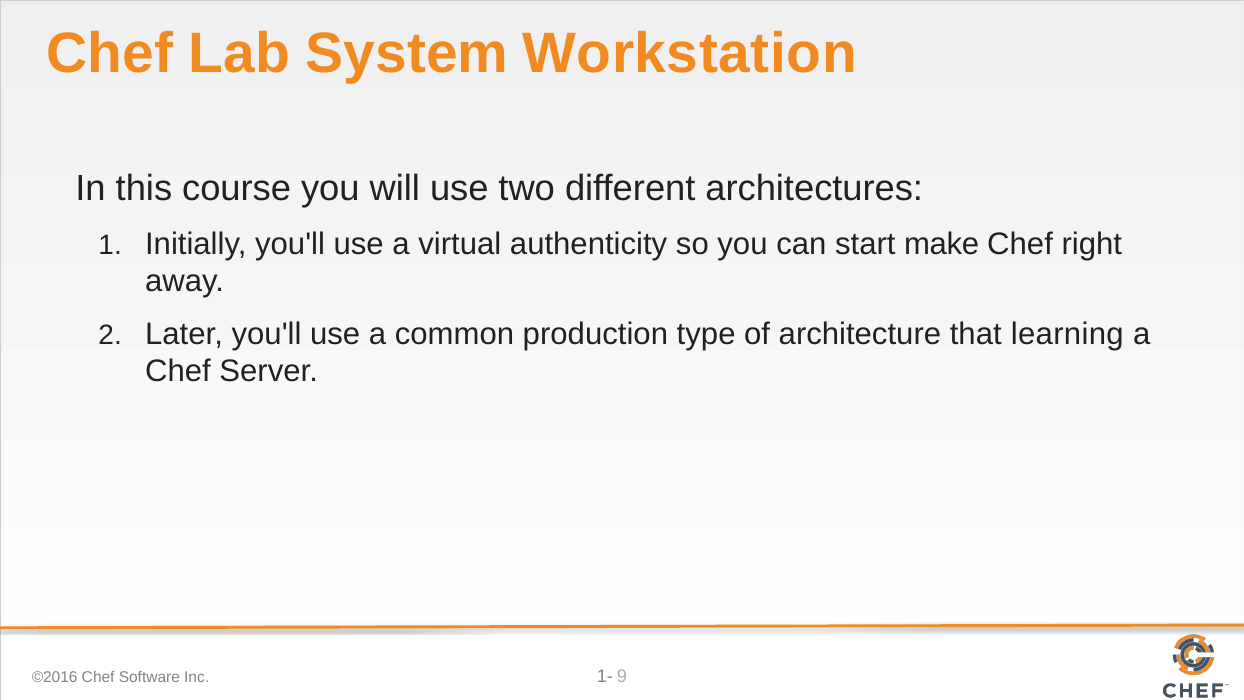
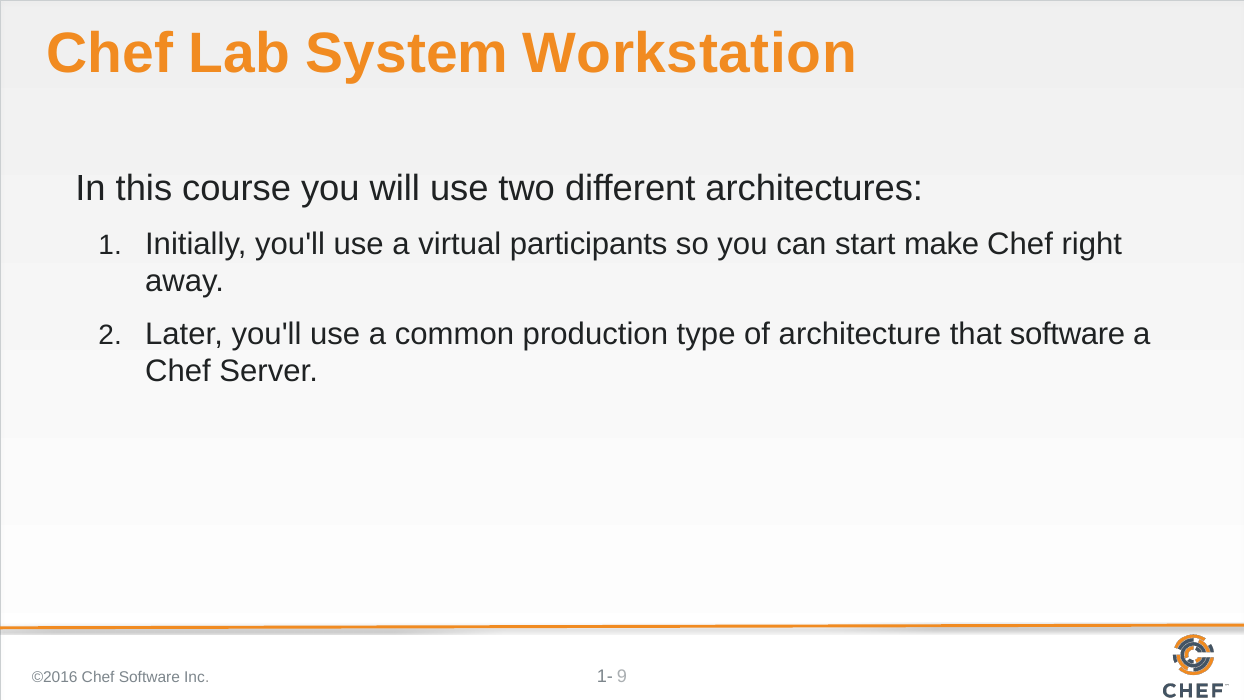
authenticity: authenticity -> participants (589, 244)
that learning: learning -> software (1068, 334)
